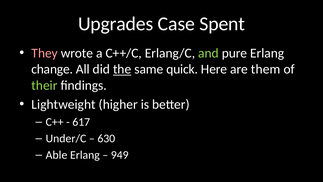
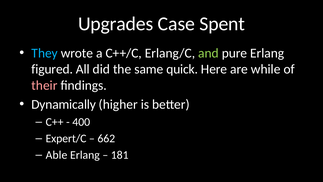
They colour: pink -> light blue (45, 53)
change: change -> figured (52, 69)
the underline: present -> none (122, 69)
them: them -> while (266, 69)
their colour: light green -> pink (44, 85)
Lightweight: Lightweight -> Dynamically (64, 104)
617: 617 -> 400 (81, 122)
Under/C: Under/C -> Expert/C (66, 138)
630: 630 -> 662 (106, 138)
949: 949 -> 181 (120, 155)
